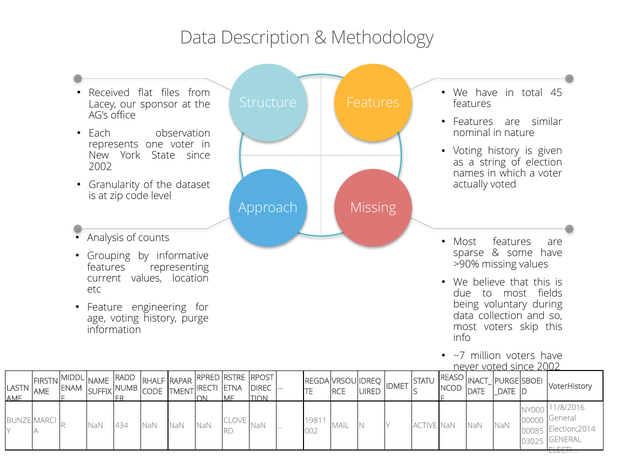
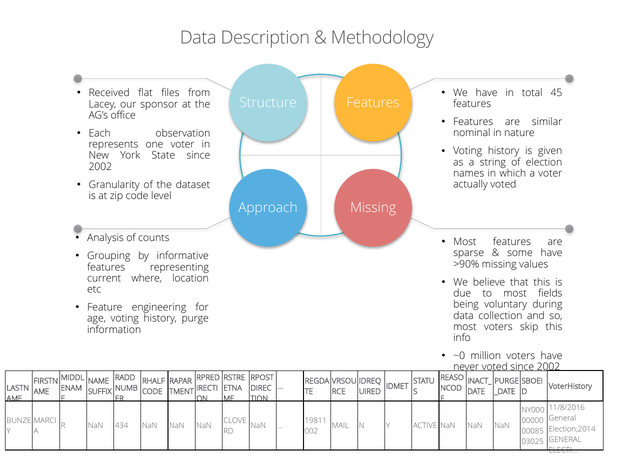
current values: values -> where (147, 278)
~7: ~7 -> ~0 (459, 355)
